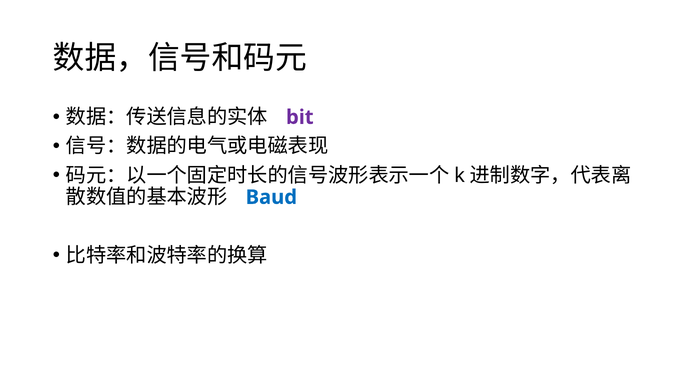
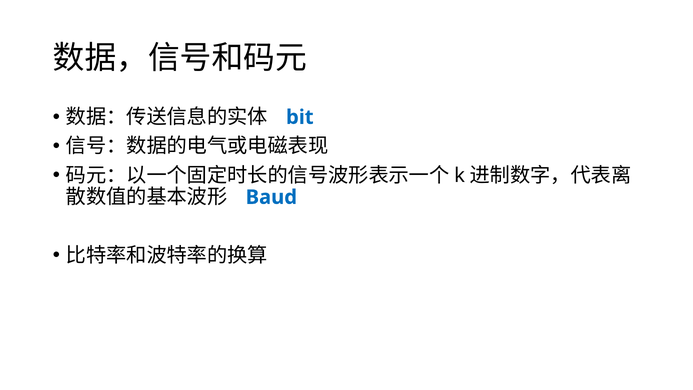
bit colour: purple -> blue (300, 117)
